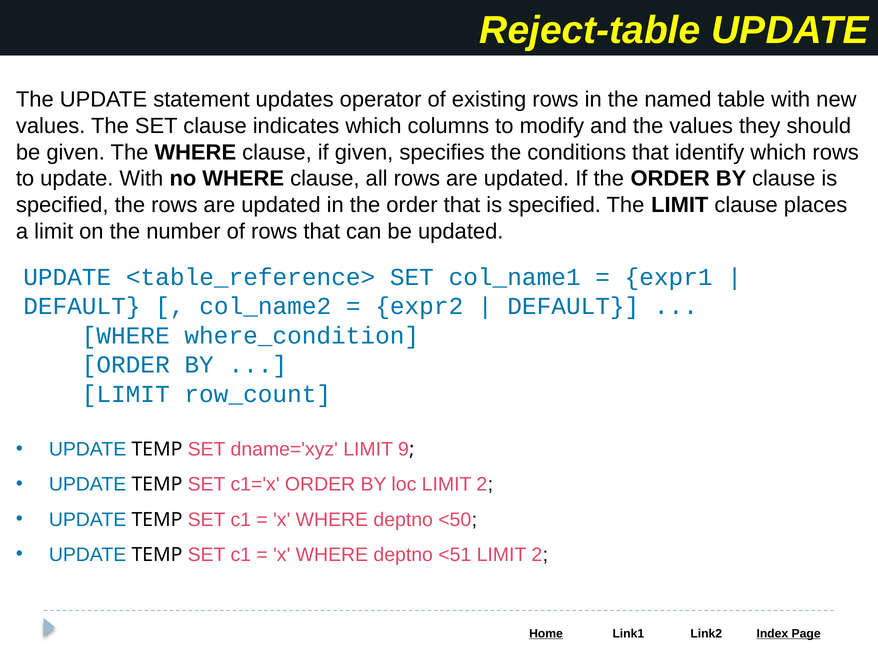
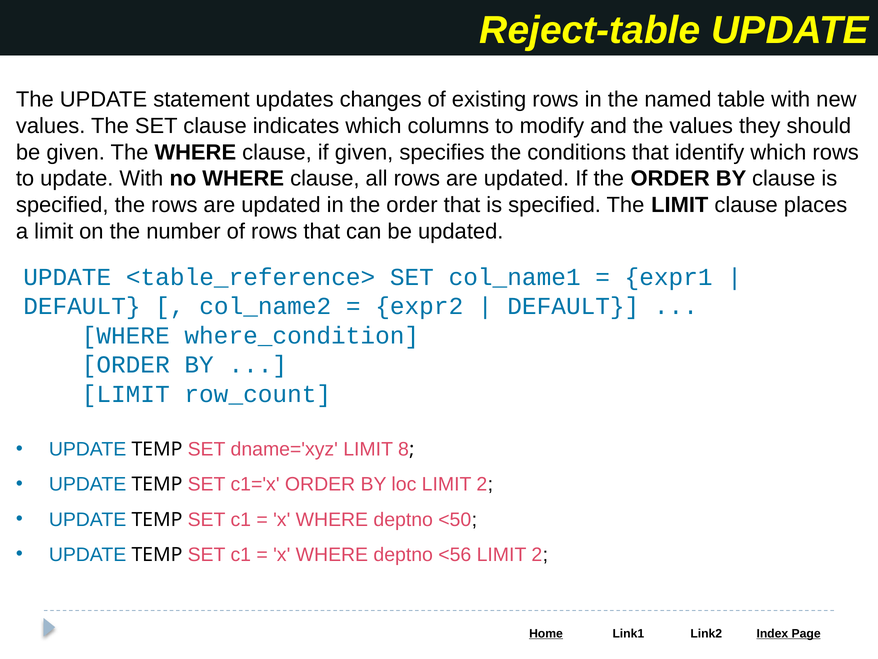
operator: operator -> changes (381, 99)
9: 9 -> 8 (403, 449)
<51: <51 -> <56 (455, 554)
